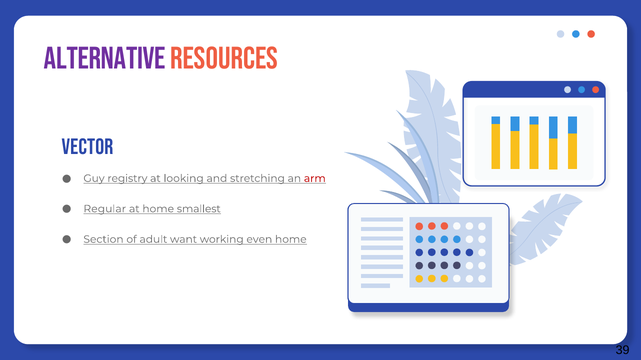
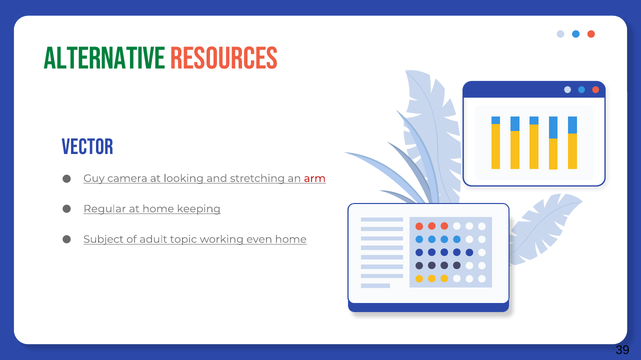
Alternative colour: purple -> green (105, 58)
registry: registry -> camera (127, 179)
smallest: smallest -> keeping (199, 209)
Section: Section -> Subject (104, 240)
want: want -> topic (184, 240)
